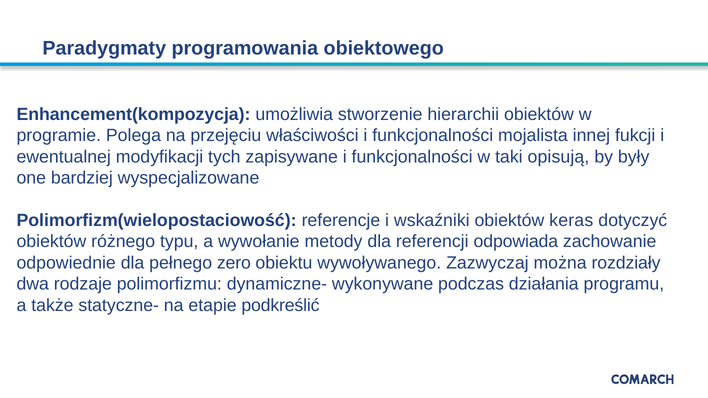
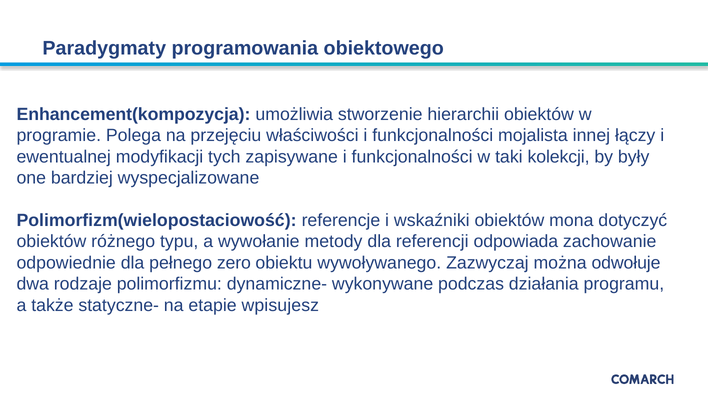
fukcji: fukcji -> łączy (635, 136)
opisują: opisują -> kolekcji (559, 157)
keras: keras -> mona (571, 221)
rozdziały: rozdziały -> odwołuje (626, 263)
podkreślić: podkreślić -> wpisujesz (280, 306)
